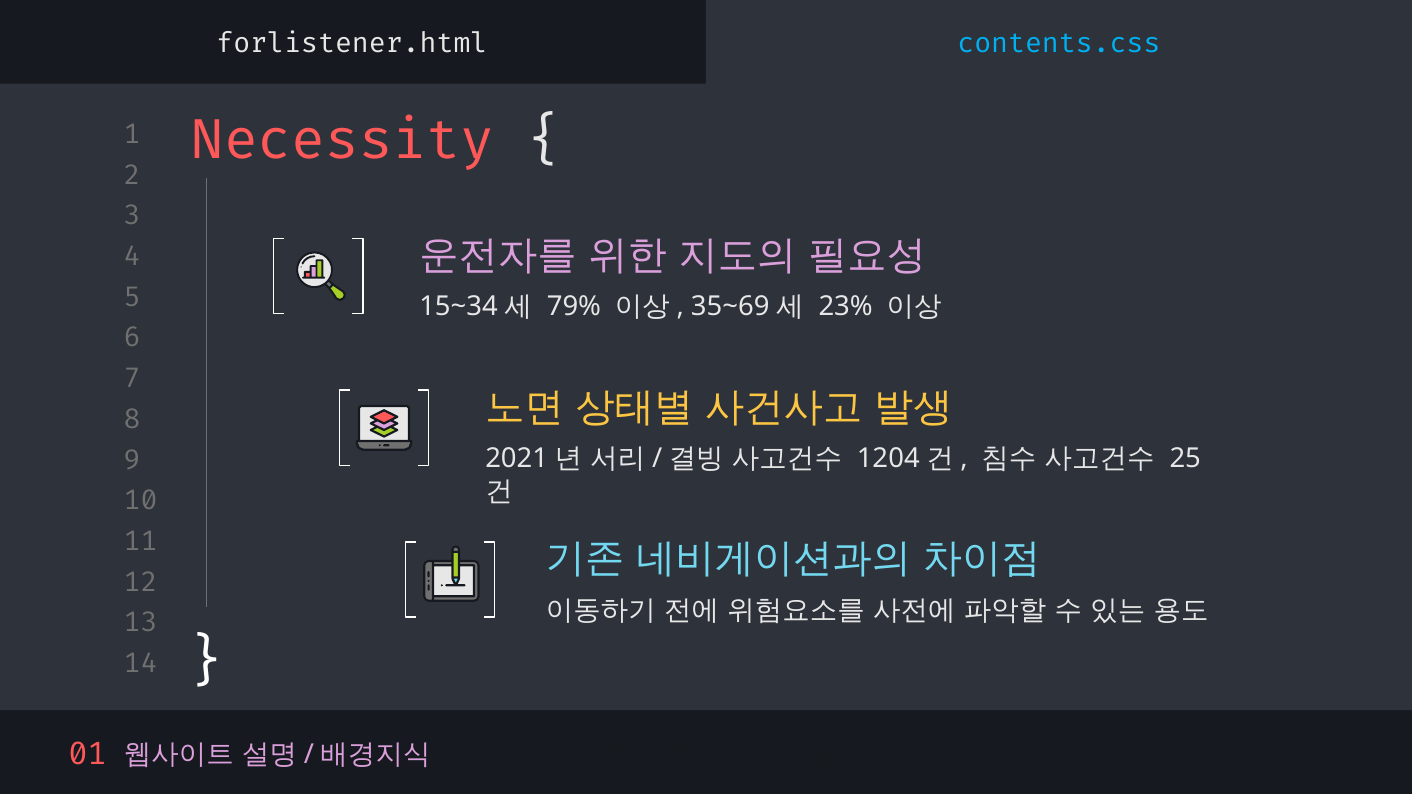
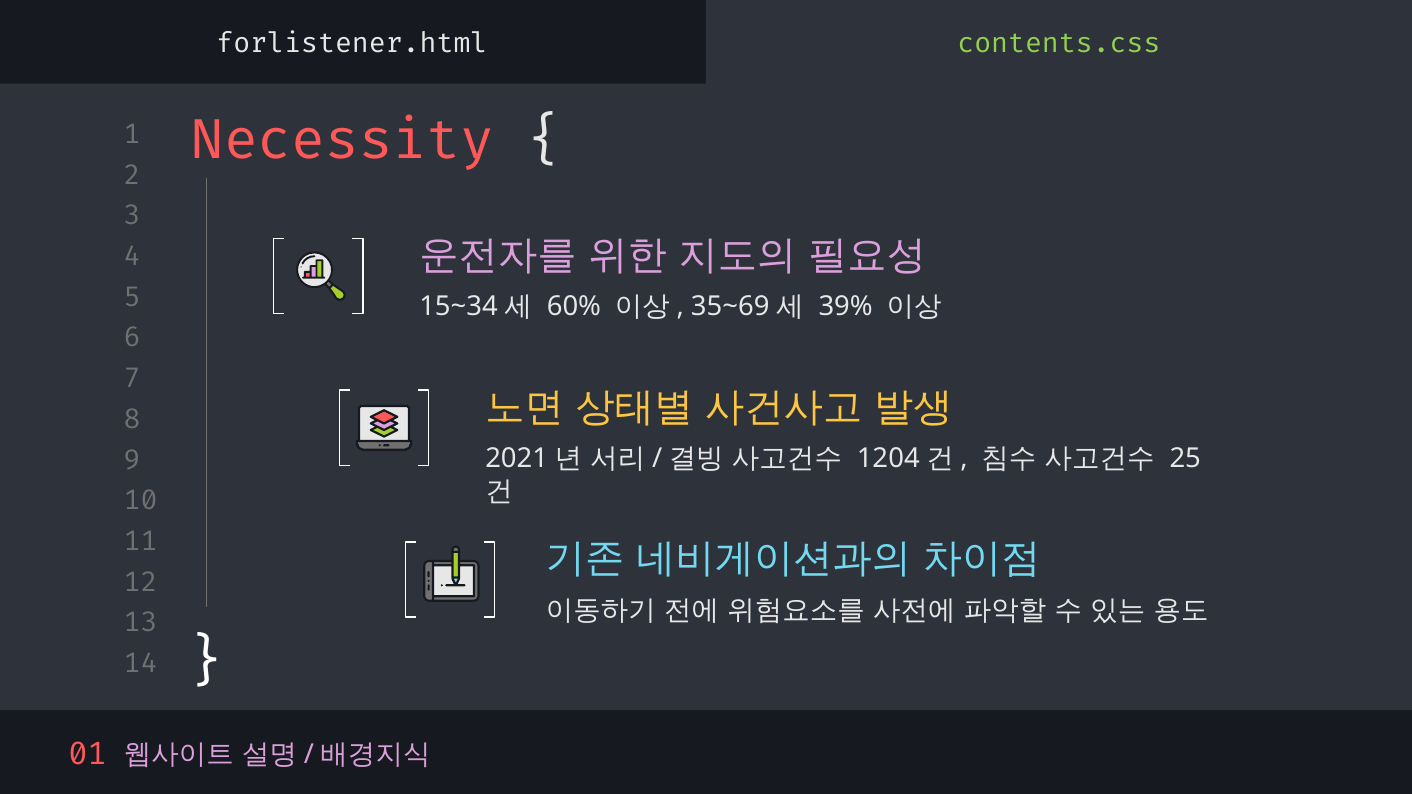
contents.css colour: light blue -> light green (1059, 44)
79%: 79% -> 60% (574, 307)
23%: 23% -> 39% (846, 307)
